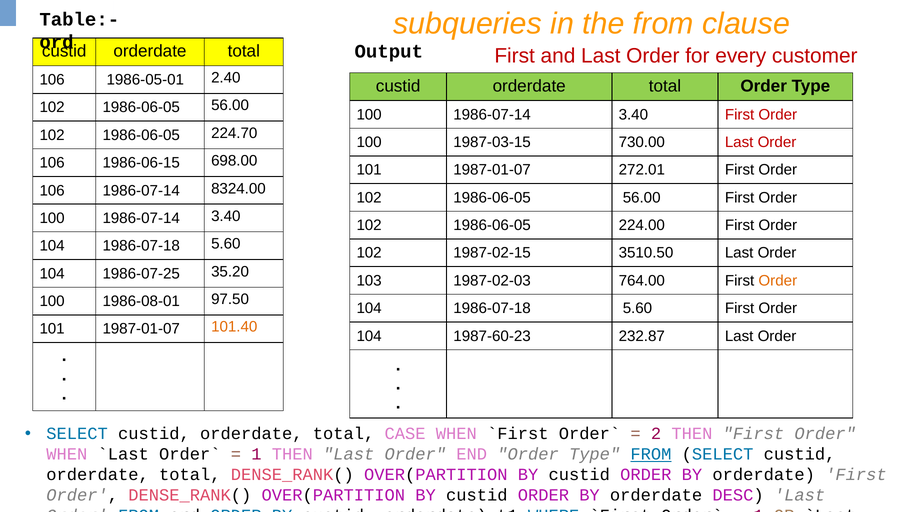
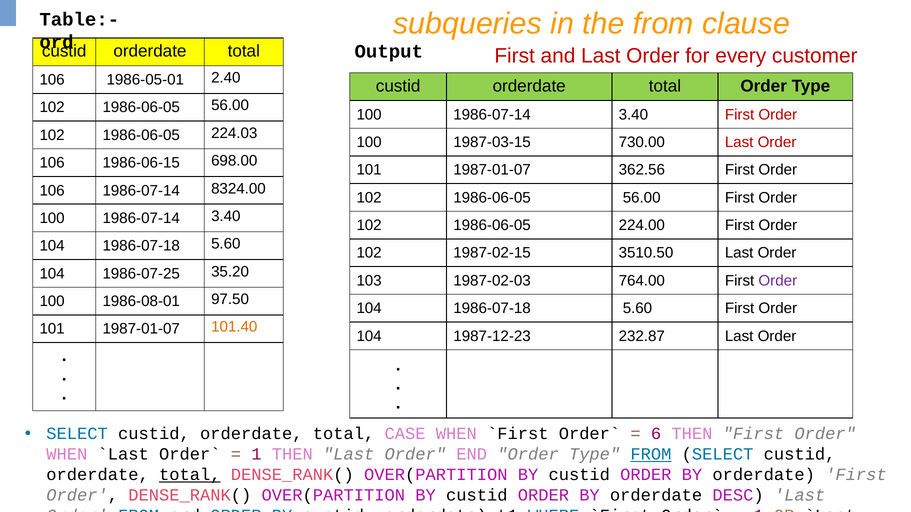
224.70: 224.70 -> 224.03 (234, 133)
272.01: 272.01 -> 362.56 (642, 170)
Order colour: orange -> purple (778, 281)
1987-60-23: 1987-60-23 -> 1987-12-23 (492, 336)
2: 2 -> 6 (656, 434)
total underline: none -> present (190, 475)
